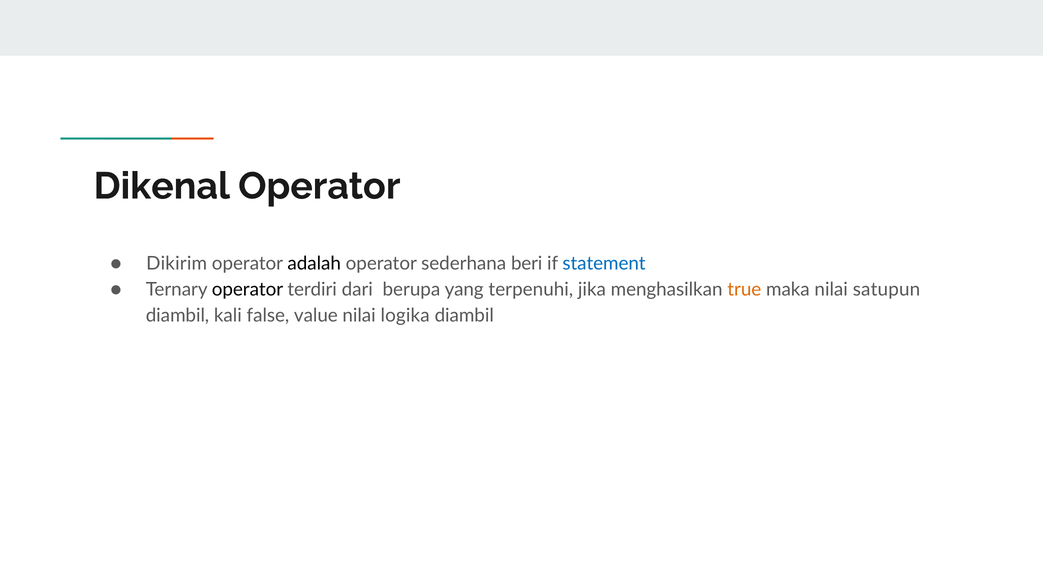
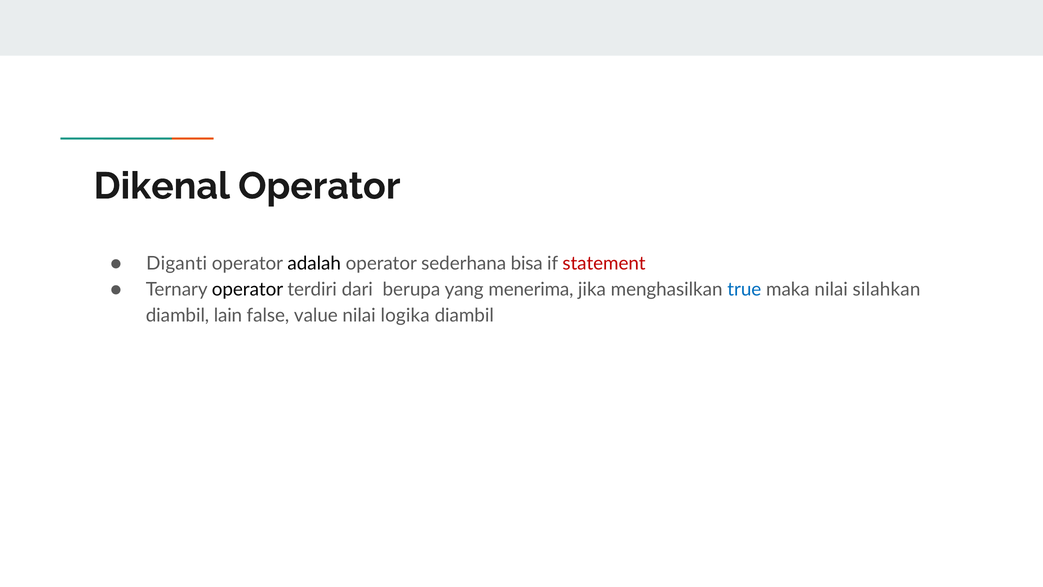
Dikirim: Dikirim -> Diganti (177, 264)
beri: beri -> bisa (527, 264)
statement colour: blue -> red (604, 264)
terpenuhi: terpenuhi -> menerima (531, 290)
true colour: orange -> blue (744, 290)
satupun: satupun -> silahkan (886, 290)
kali: kali -> lain (228, 316)
